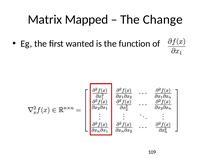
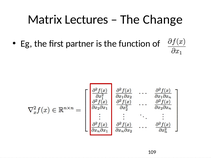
Mapped: Mapped -> Lectures (87, 20)
wanted: wanted -> partner (80, 44)
